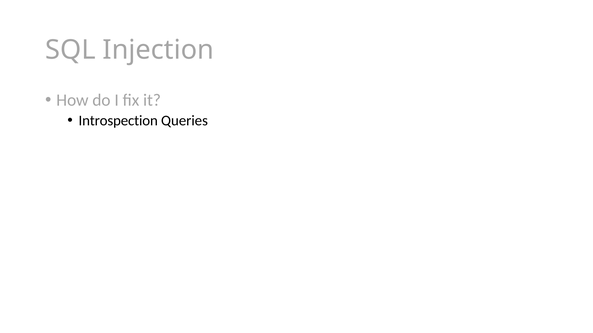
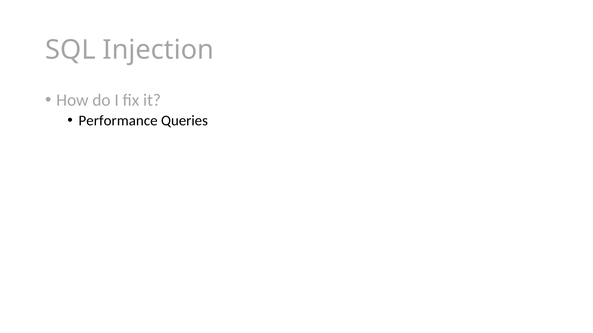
Introspection: Introspection -> Performance (118, 121)
